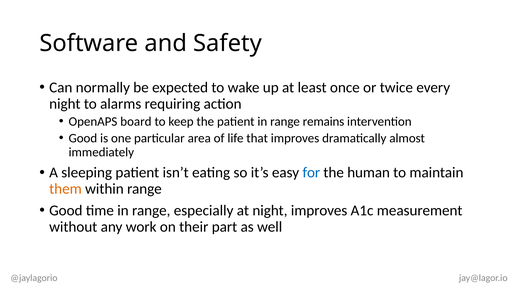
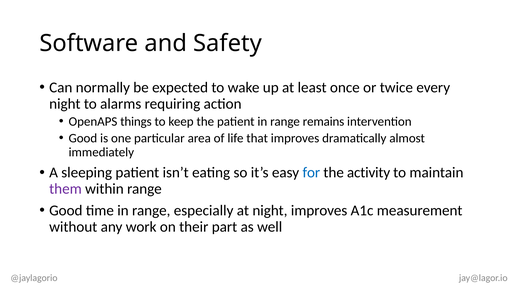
board: board -> things (136, 122)
human: human -> activity (369, 173)
them colour: orange -> purple (65, 189)
